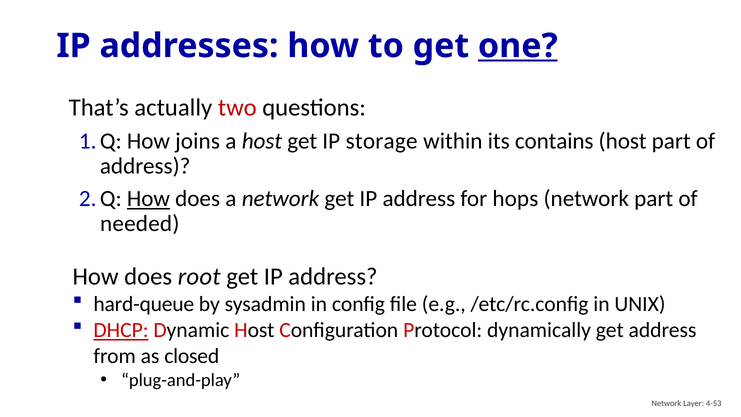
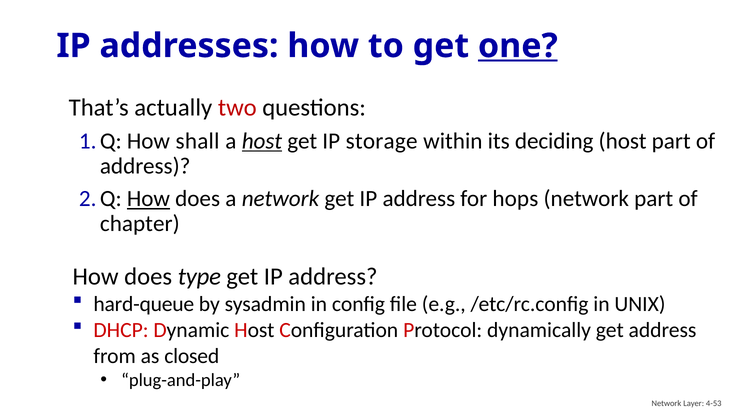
joins: joins -> shall (198, 141)
host underline: none -> present (262, 141)
contains: contains -> deciding (554, 141)
needed: needed -> chapter (140, 224)
root: root -> type (199, 277)
DHCP underline: present -> none (121, 330)
